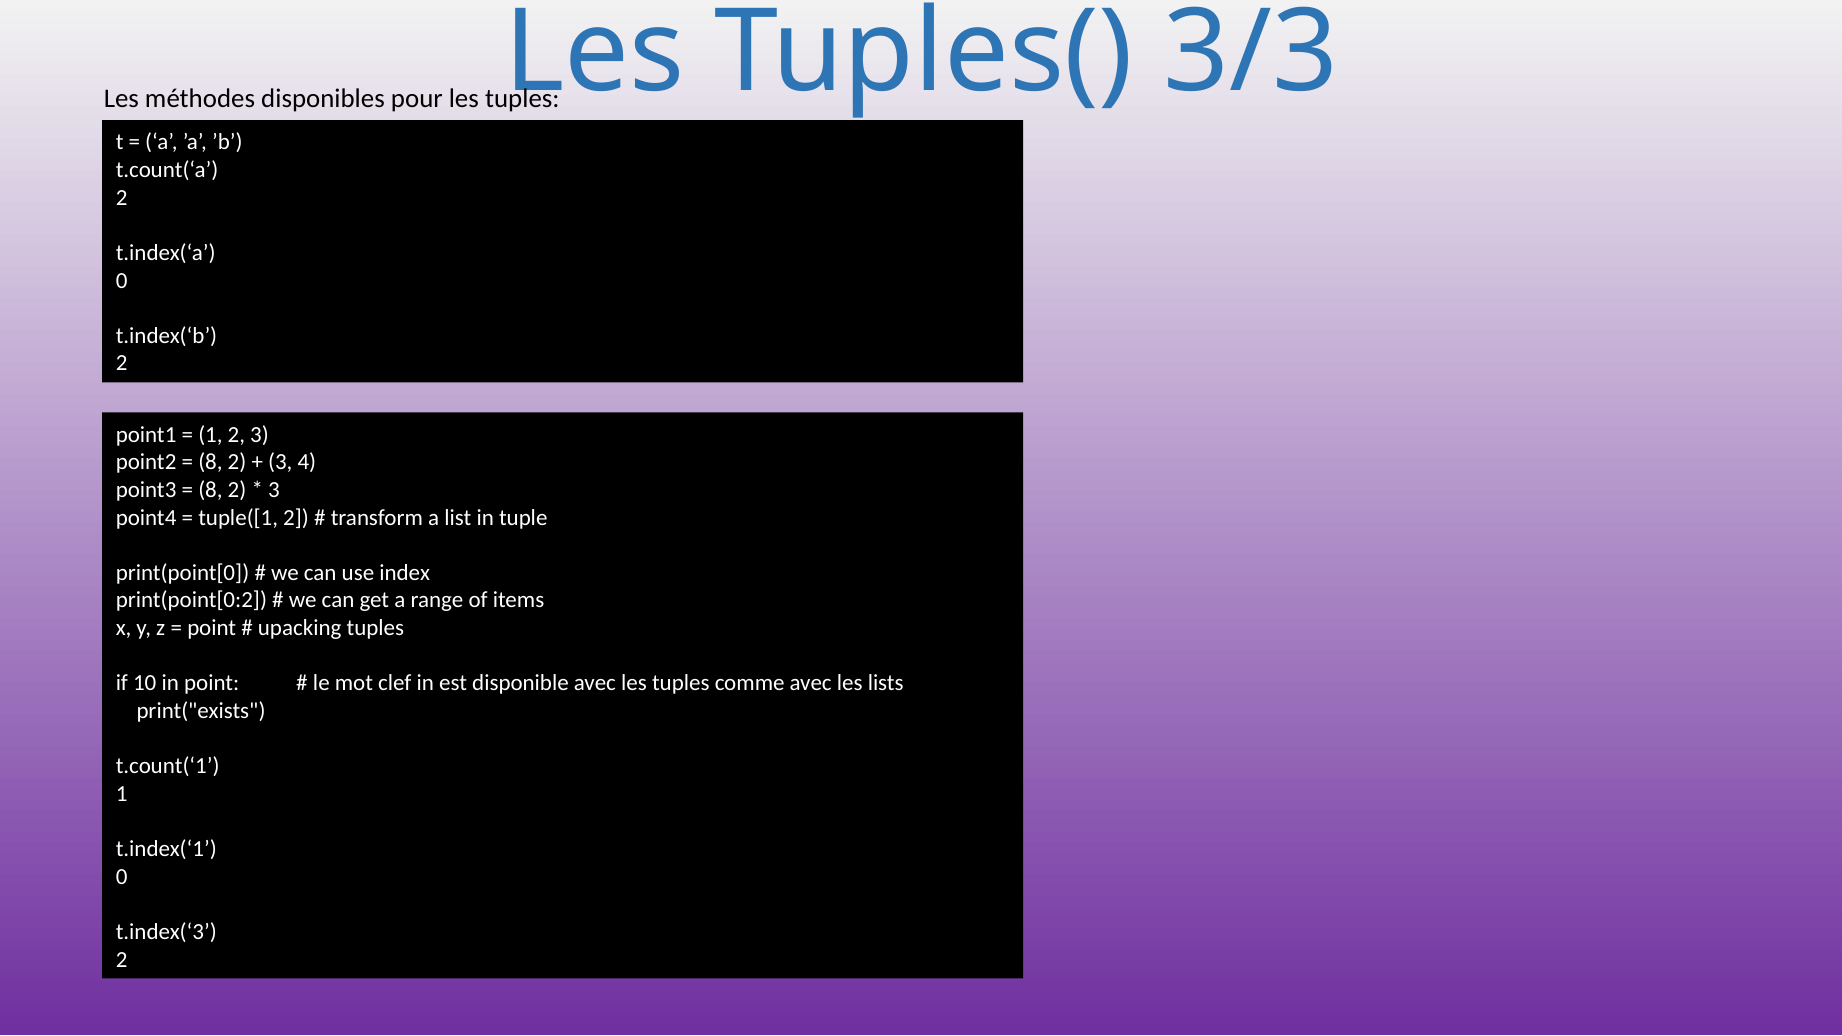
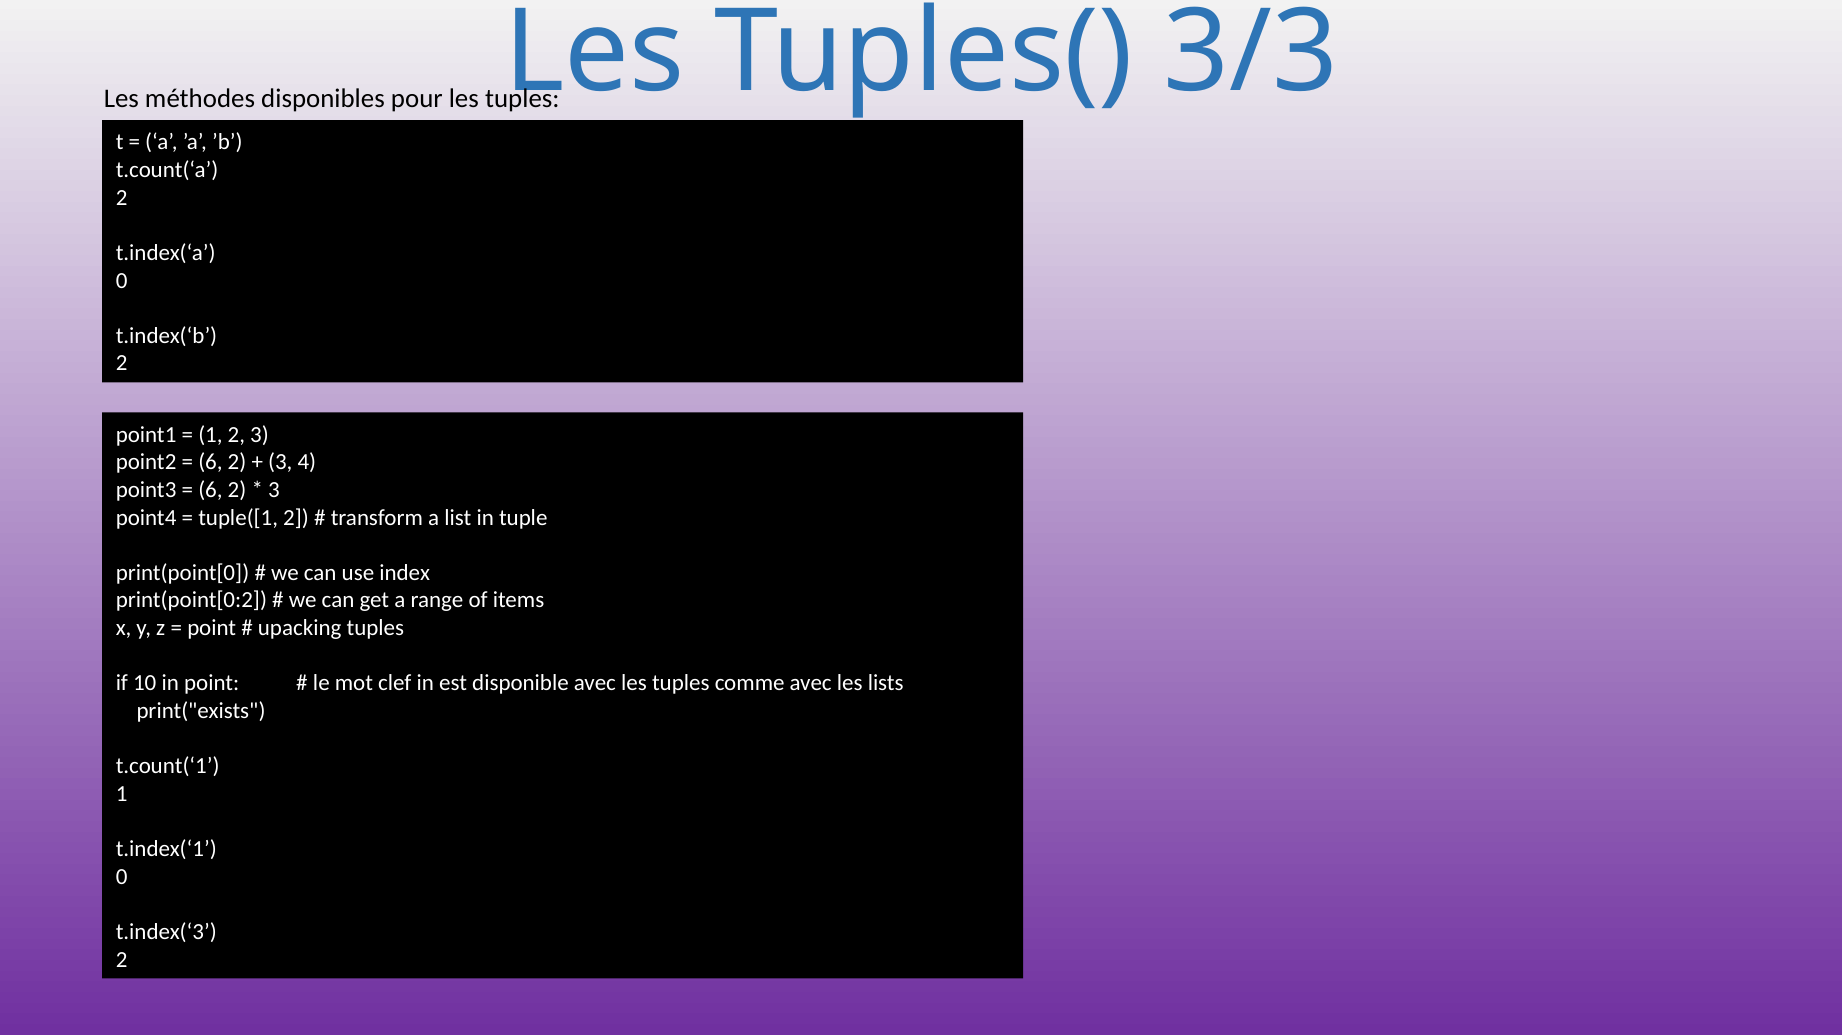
8: 8 -> 6 (210, 462)
8: 8 -> 6 (210, 490)
